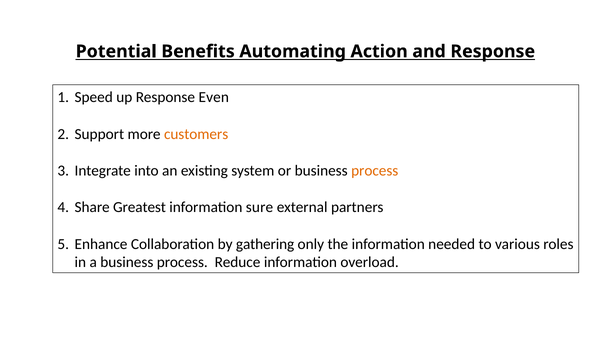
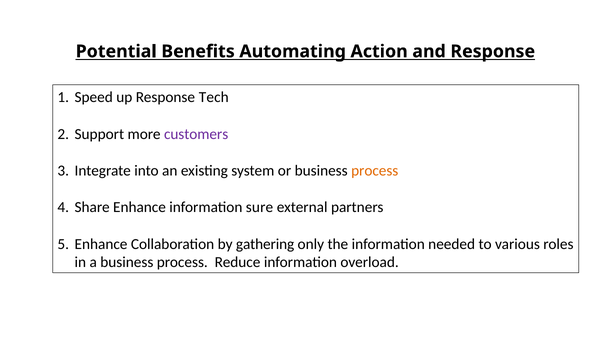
Even: Even -> Tech (214, 97)
customers colour: orange -> purple (196, 134)
Share Greatest: Greatest -> Enhance (139, 207)
